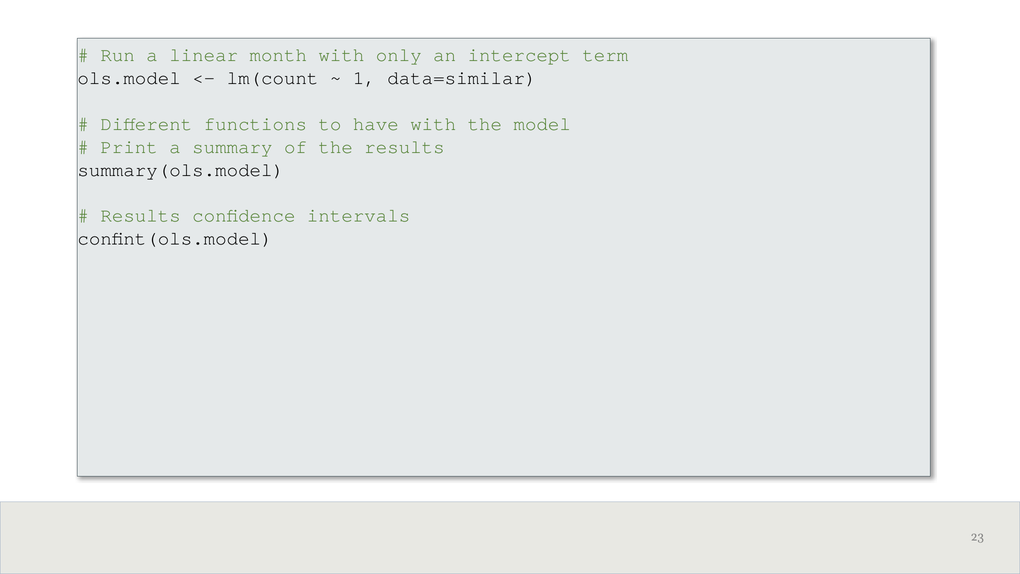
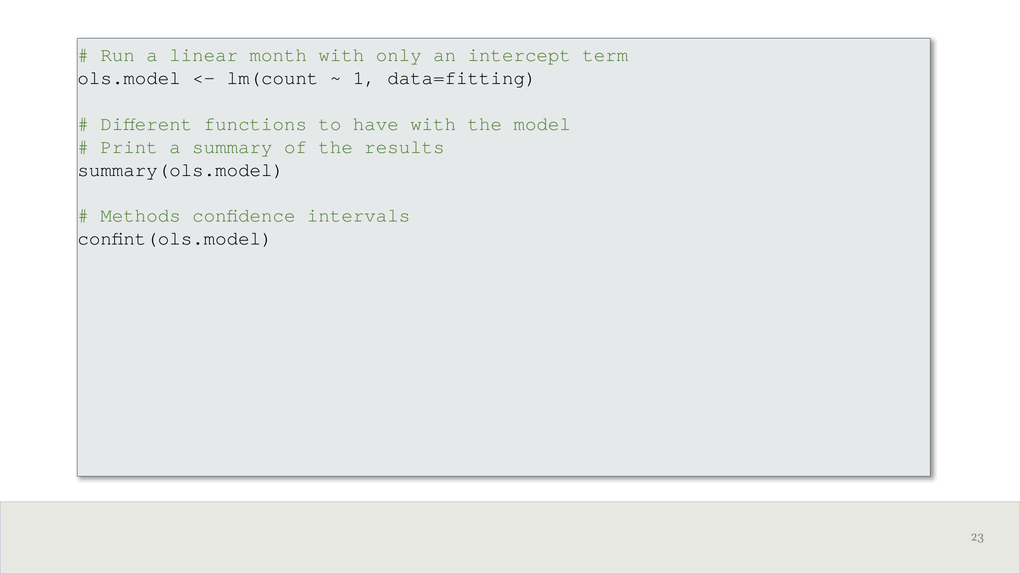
data=similar: data=similar -> data=fitting (462, 78)
Results: Results -> Methods (141, 216)
